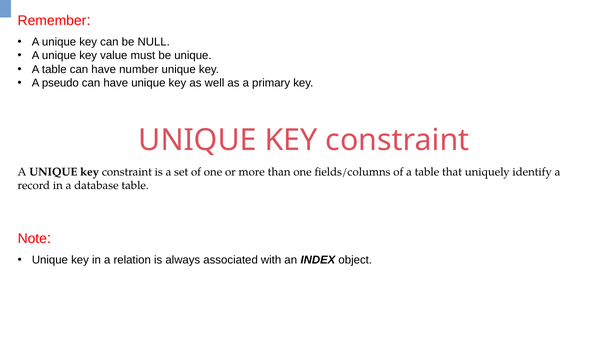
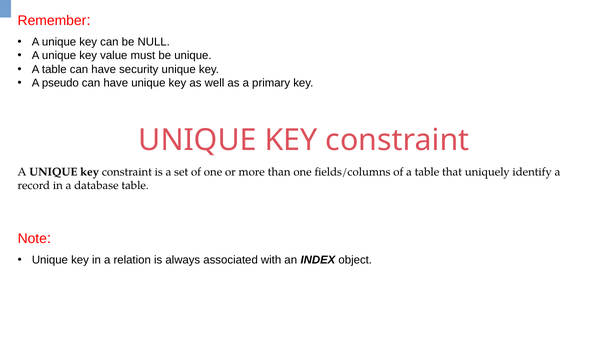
number: number -> security (139, 69)
